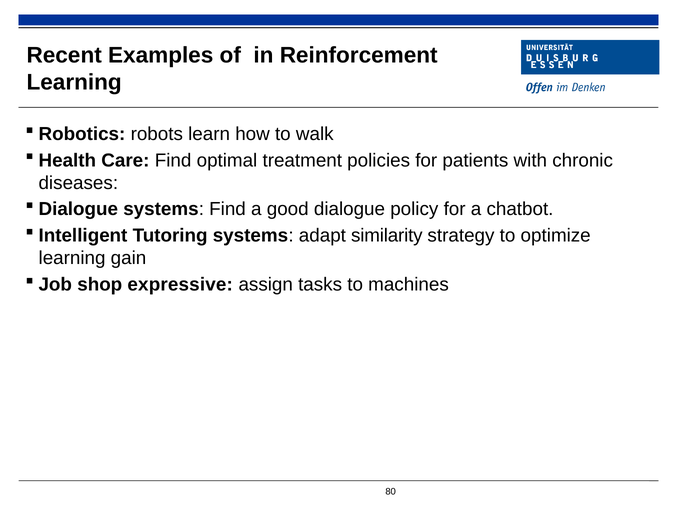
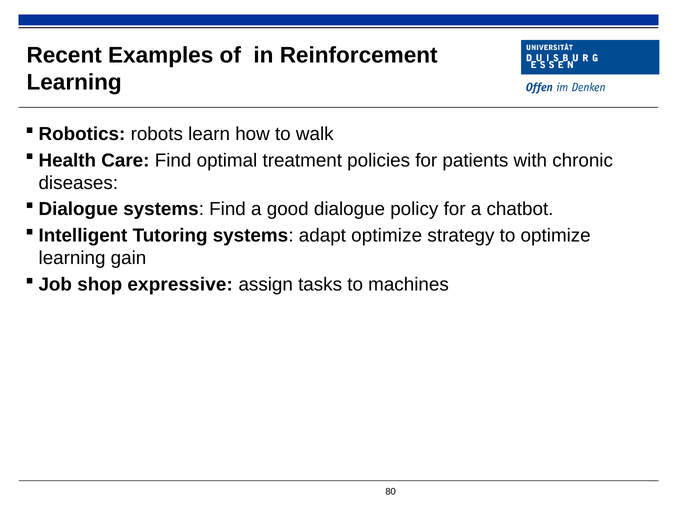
adapt similarity: similarity -> optimize (387, 235)
